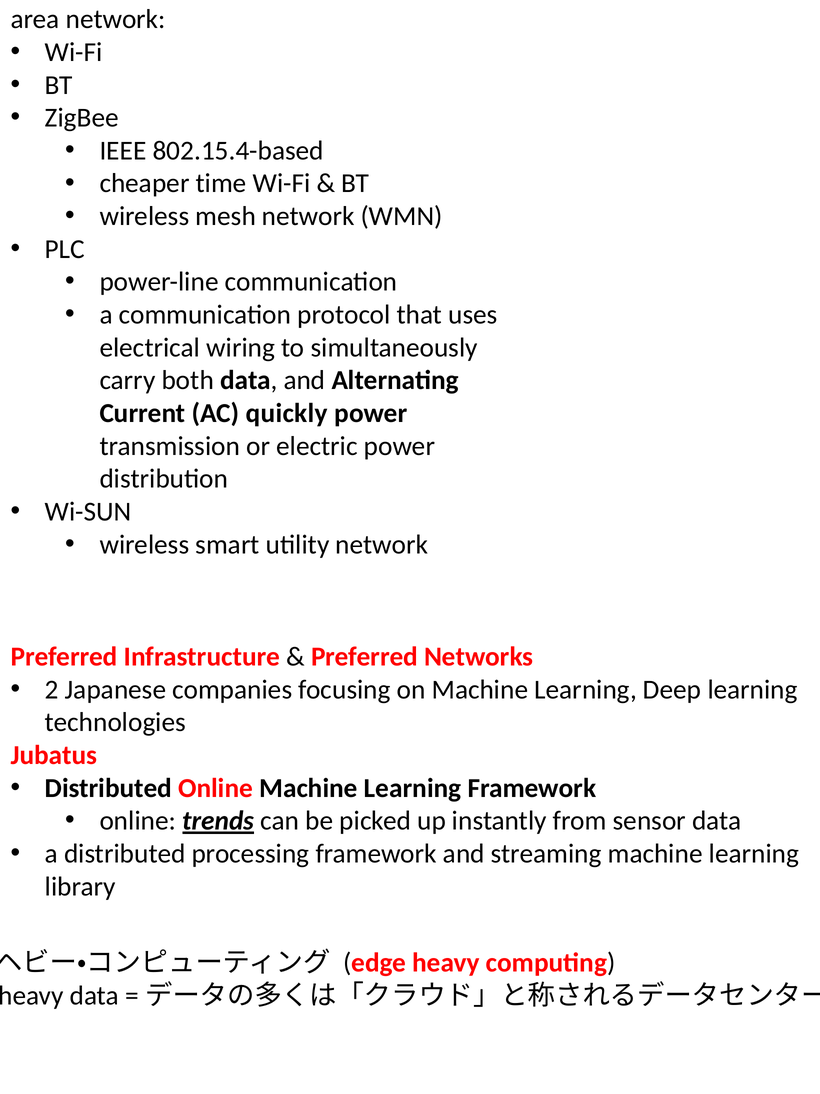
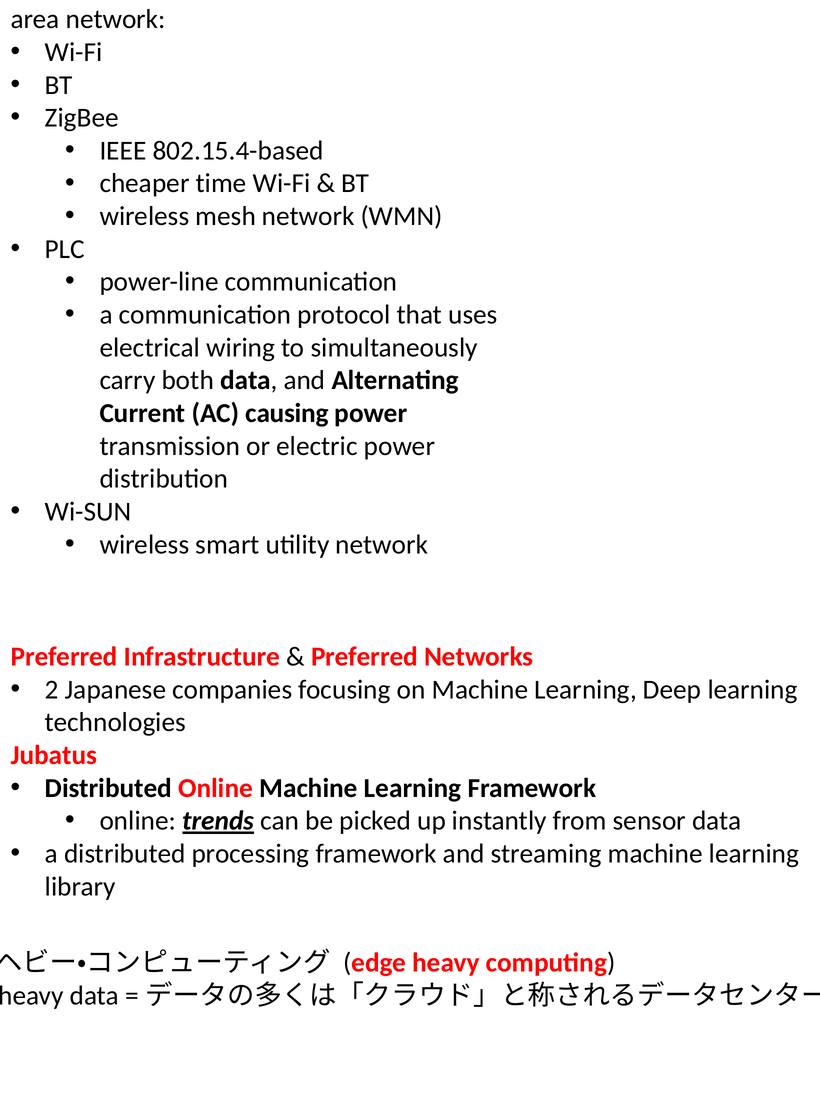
quickly: quickly -> causing (287, 413)
